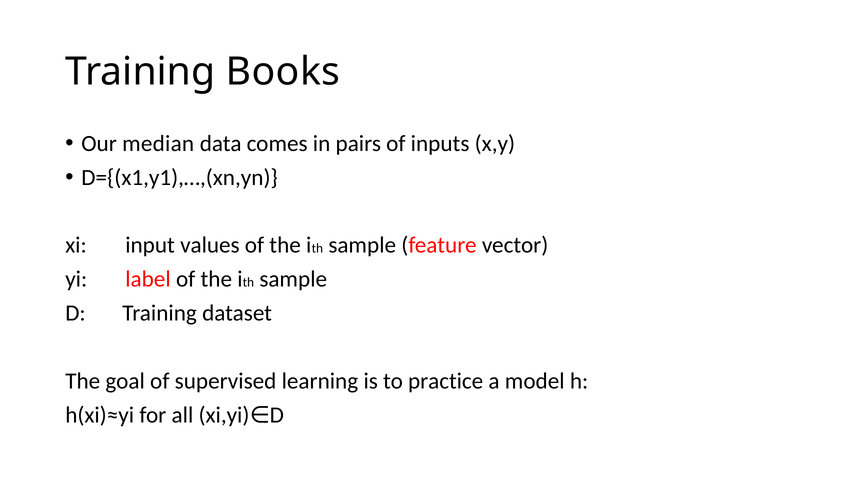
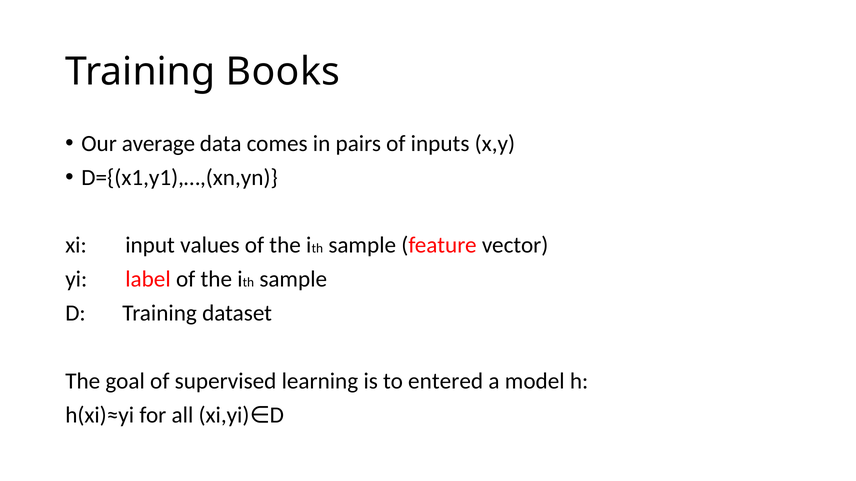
median: median -> average (158, 144)
practice: practice -> entered (446, 381)
